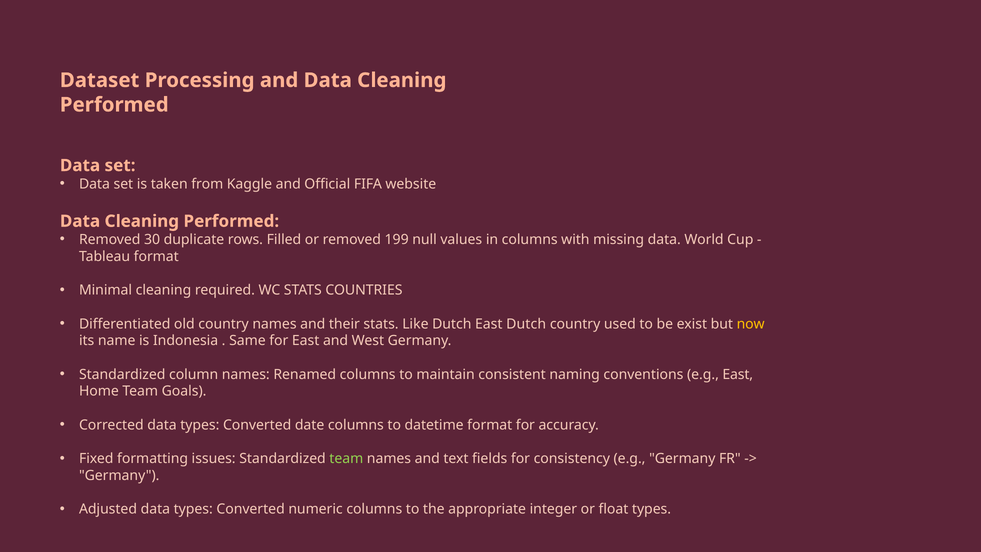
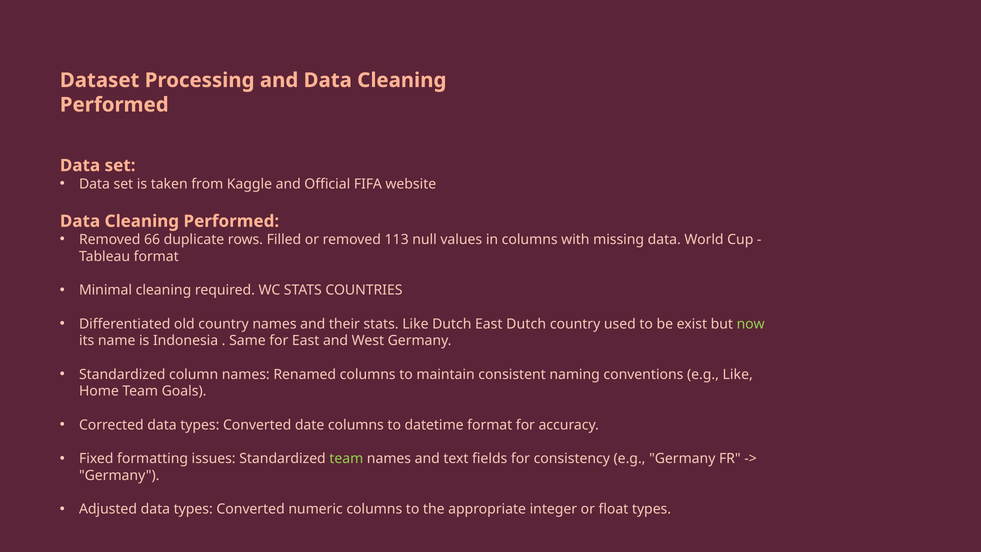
30: 30 -> 66 (152, 240)
199: 199 -> 113 (397, 240)
now colour: yellow -> light green (751, 324)
e.g East: East -> Like (738, 374)
